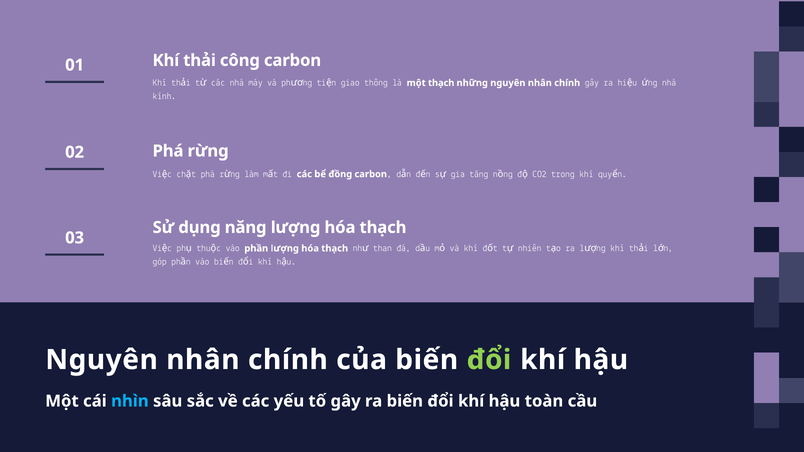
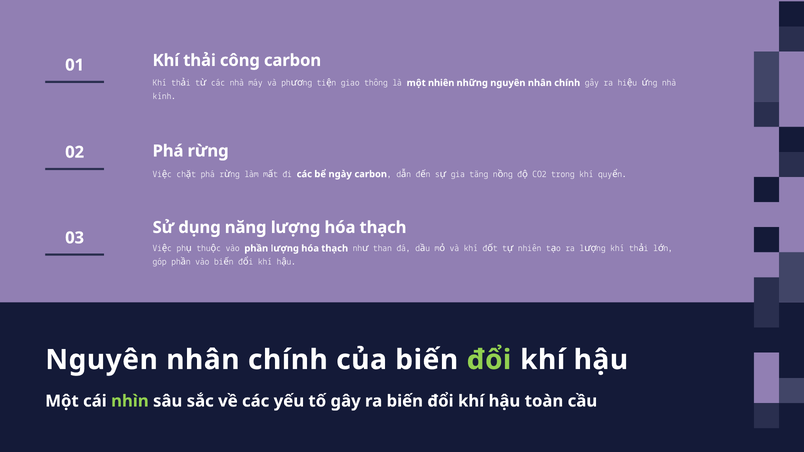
một thạch: thạch -> nhiên (441, 83)
đồng: đồng -> ngày (340, 174)
nhìn colour: light blue -> light green (130, 401)
